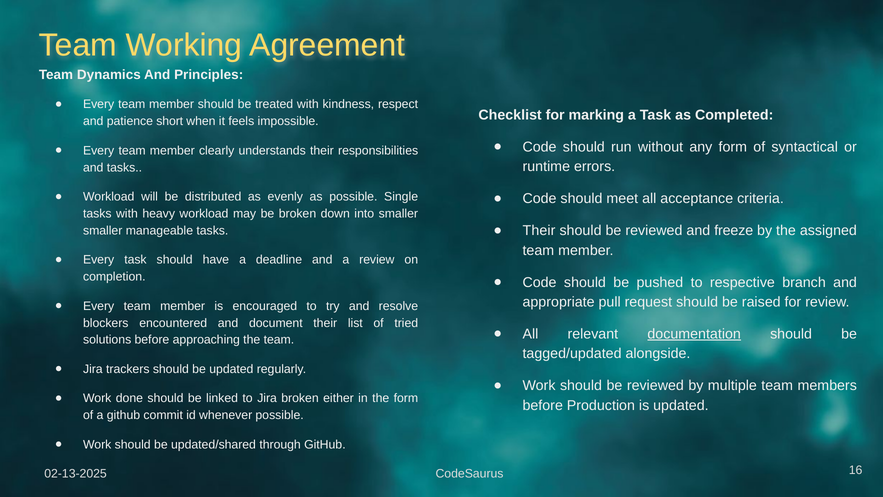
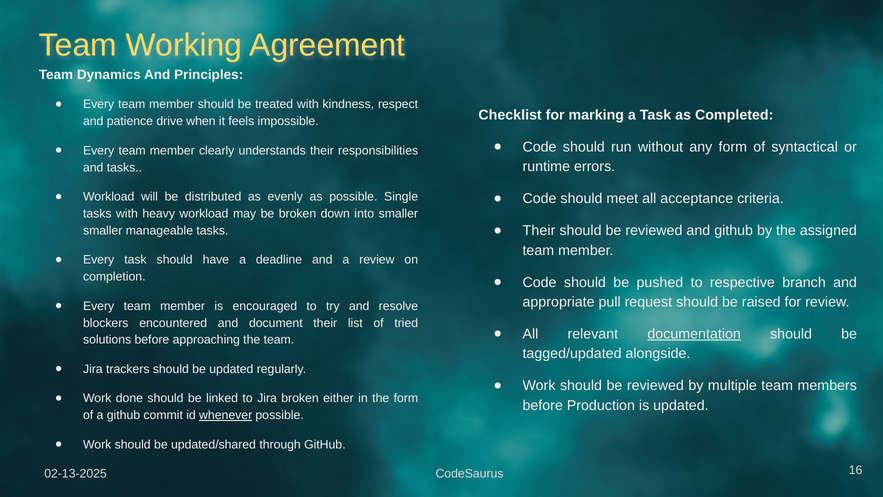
short: short -> drive (170, 121)
and freeze: freeze -> github (734, 231)
whenever underline: none -> present (226, 415)
